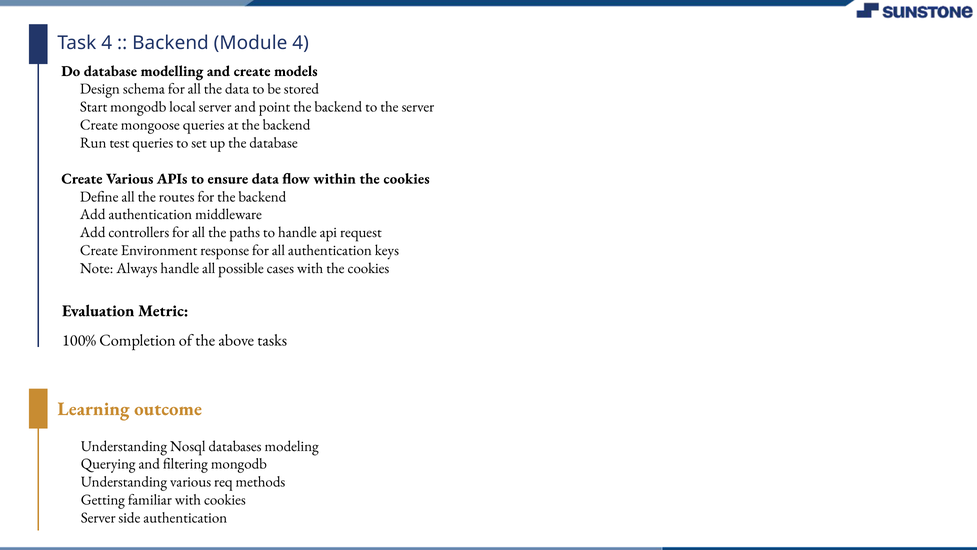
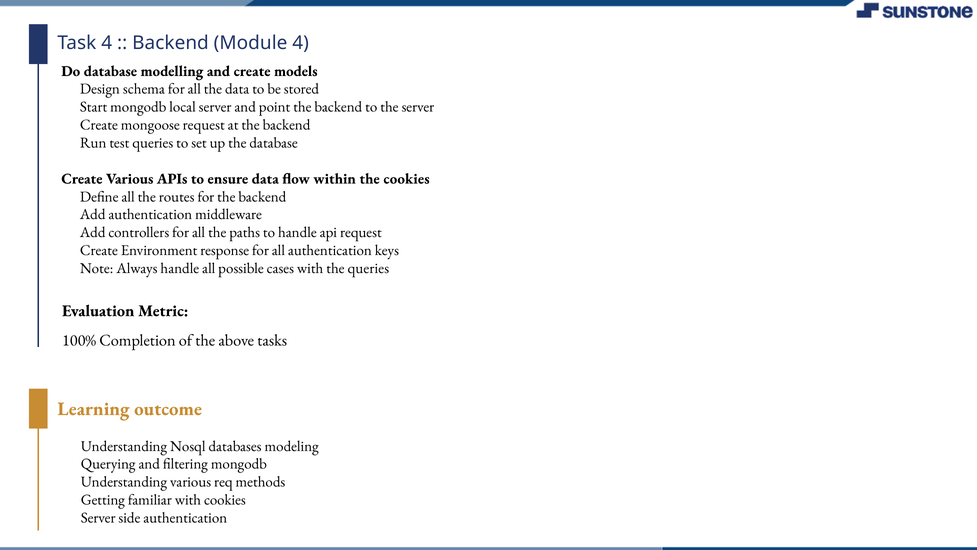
mongoose queries: queries -> request (204, 125)
with the cookies: cookies -> queries (368, 268)
